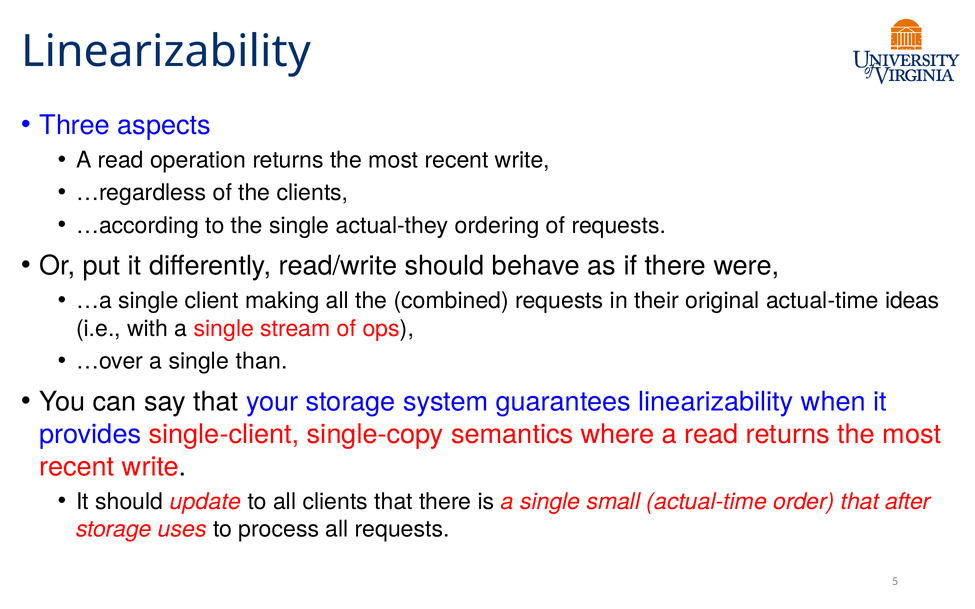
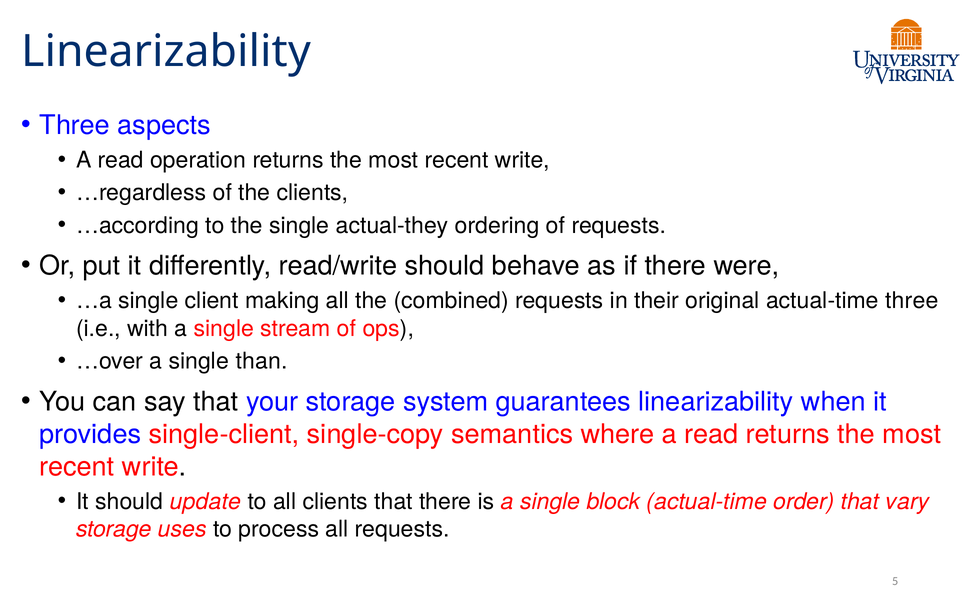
actual-time ideas: ideas -> three (912, 301)
small: small -> block (613, 502)
after: after -> vary (908, 502)
